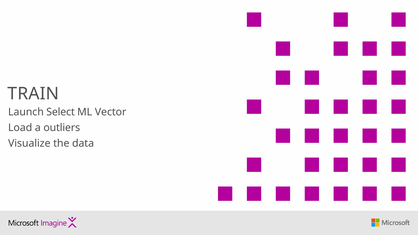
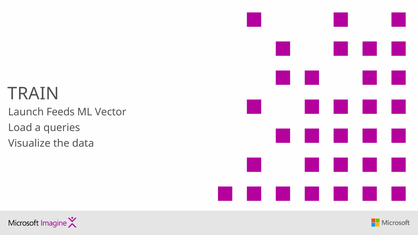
Select: Select -> Feeds (61, 112)
outliers: outliers -> queries (62, 128)
